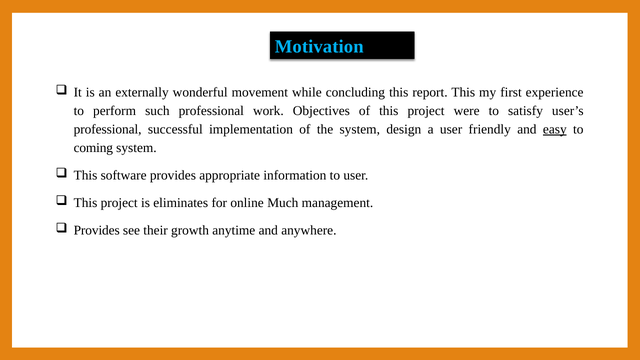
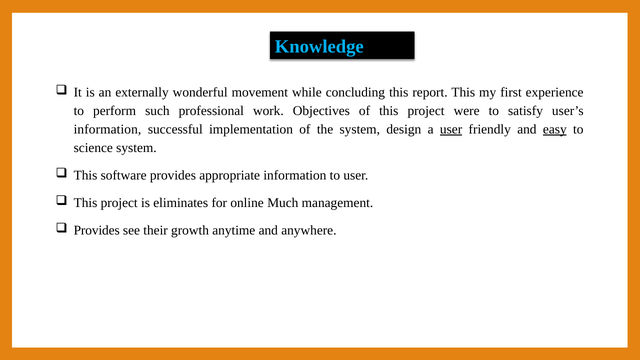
Motivation: Motivation -> Knowledge (319, 47)
professional: professional -> information (107, 129)
user underline: none -> present (451, 129)
coming: coming -> science (93, 148)
